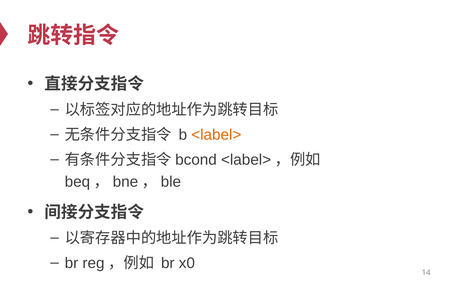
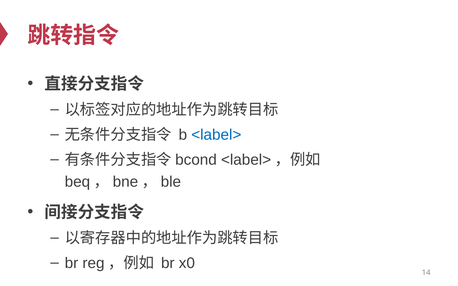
<label> colour: orange -> blue (216, 135)
